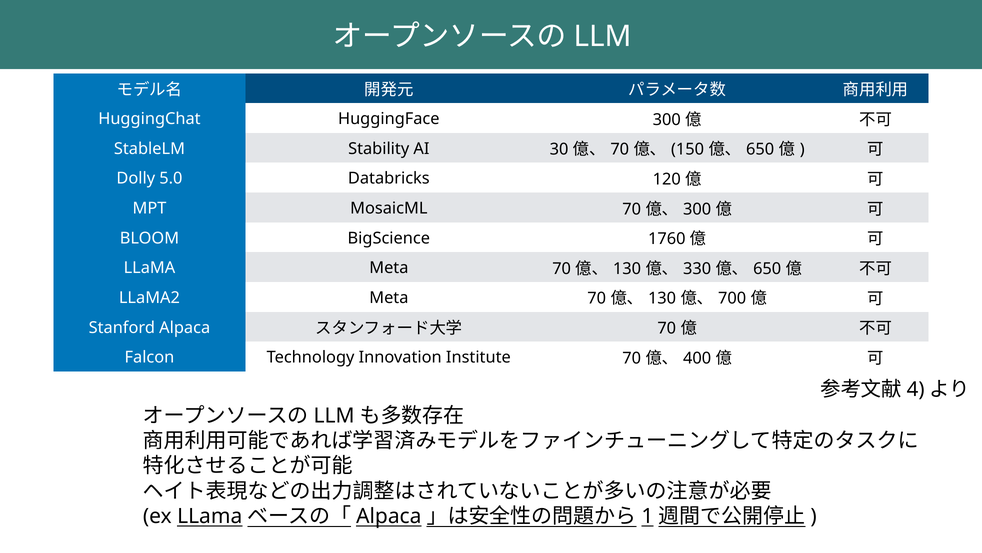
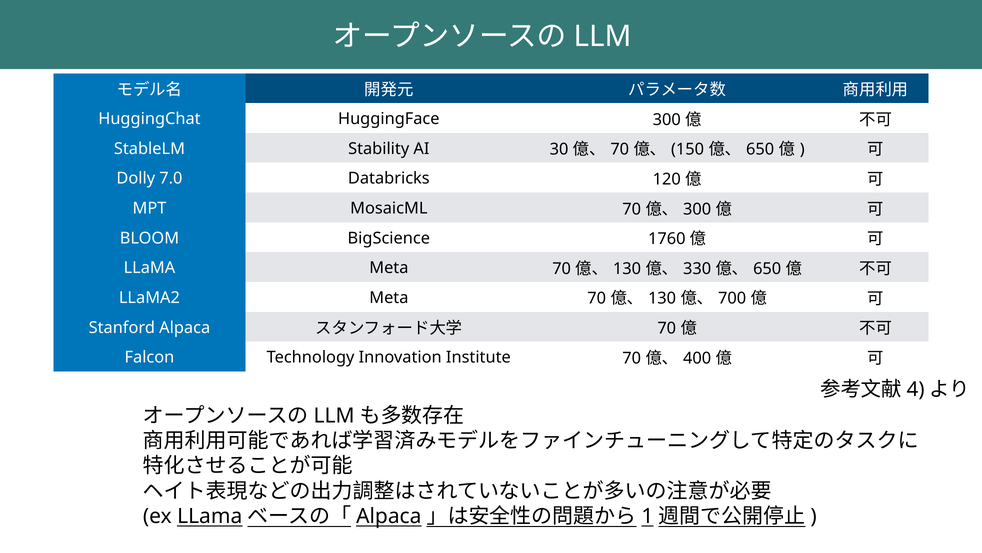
5.0: 5.0 -> 7.0 (171, 178)
